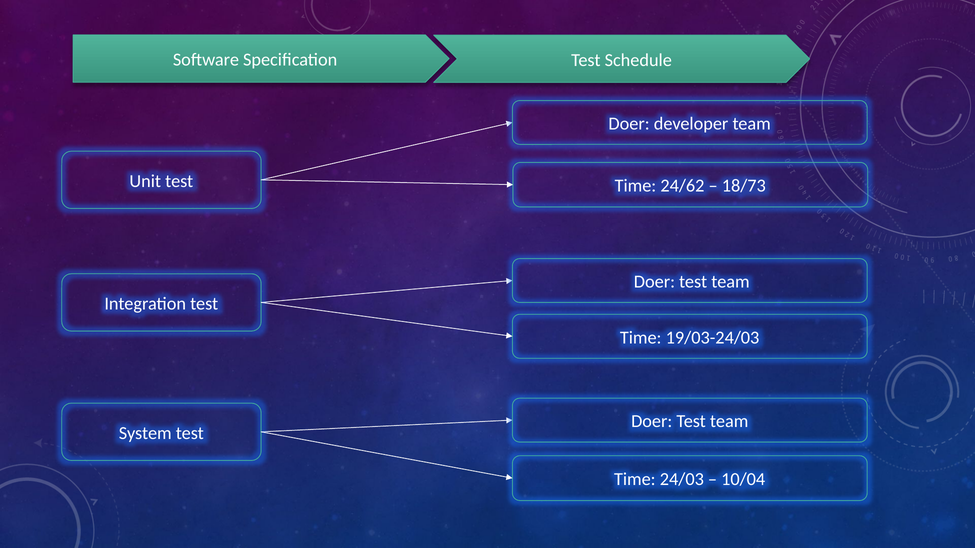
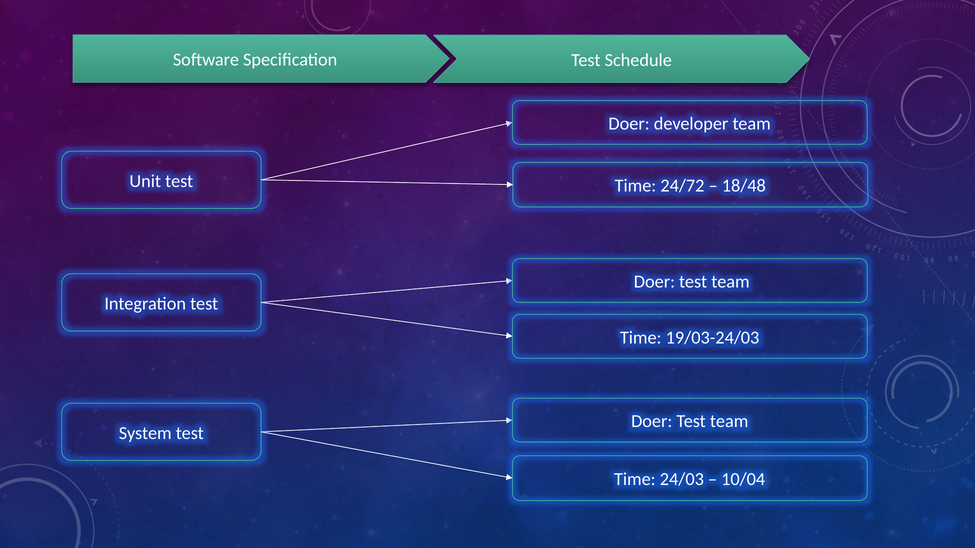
24/62: 24/62 -> 24/72 (682, 186)
18/73: 18/73 -> 18/48 (744, 186)
